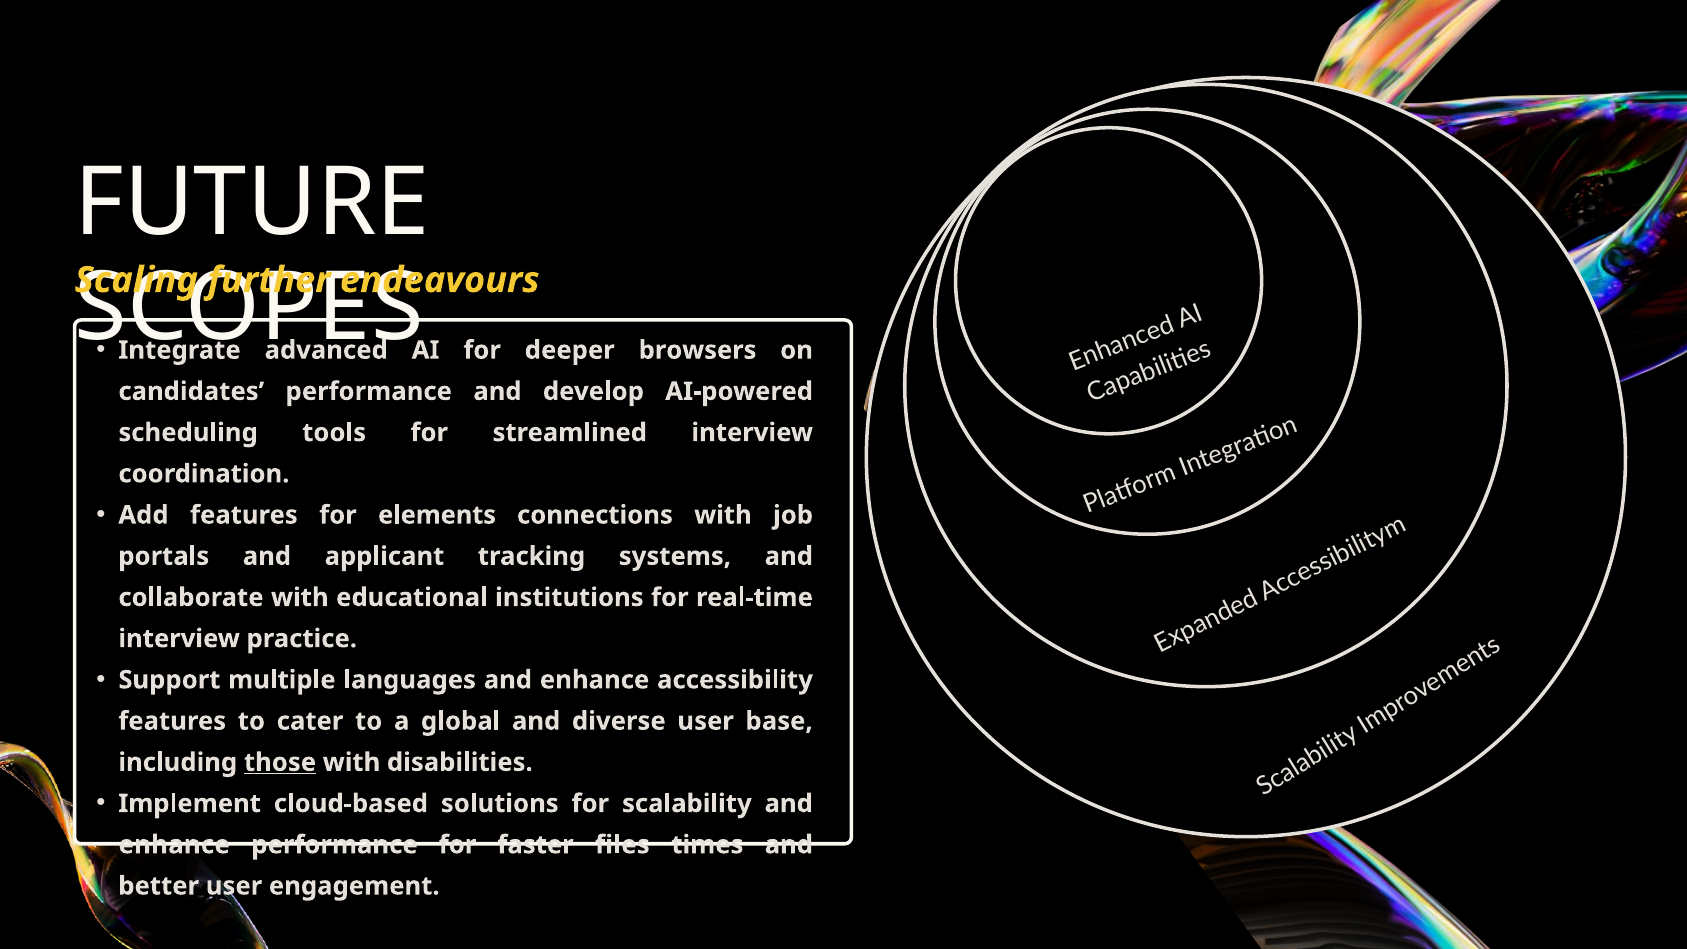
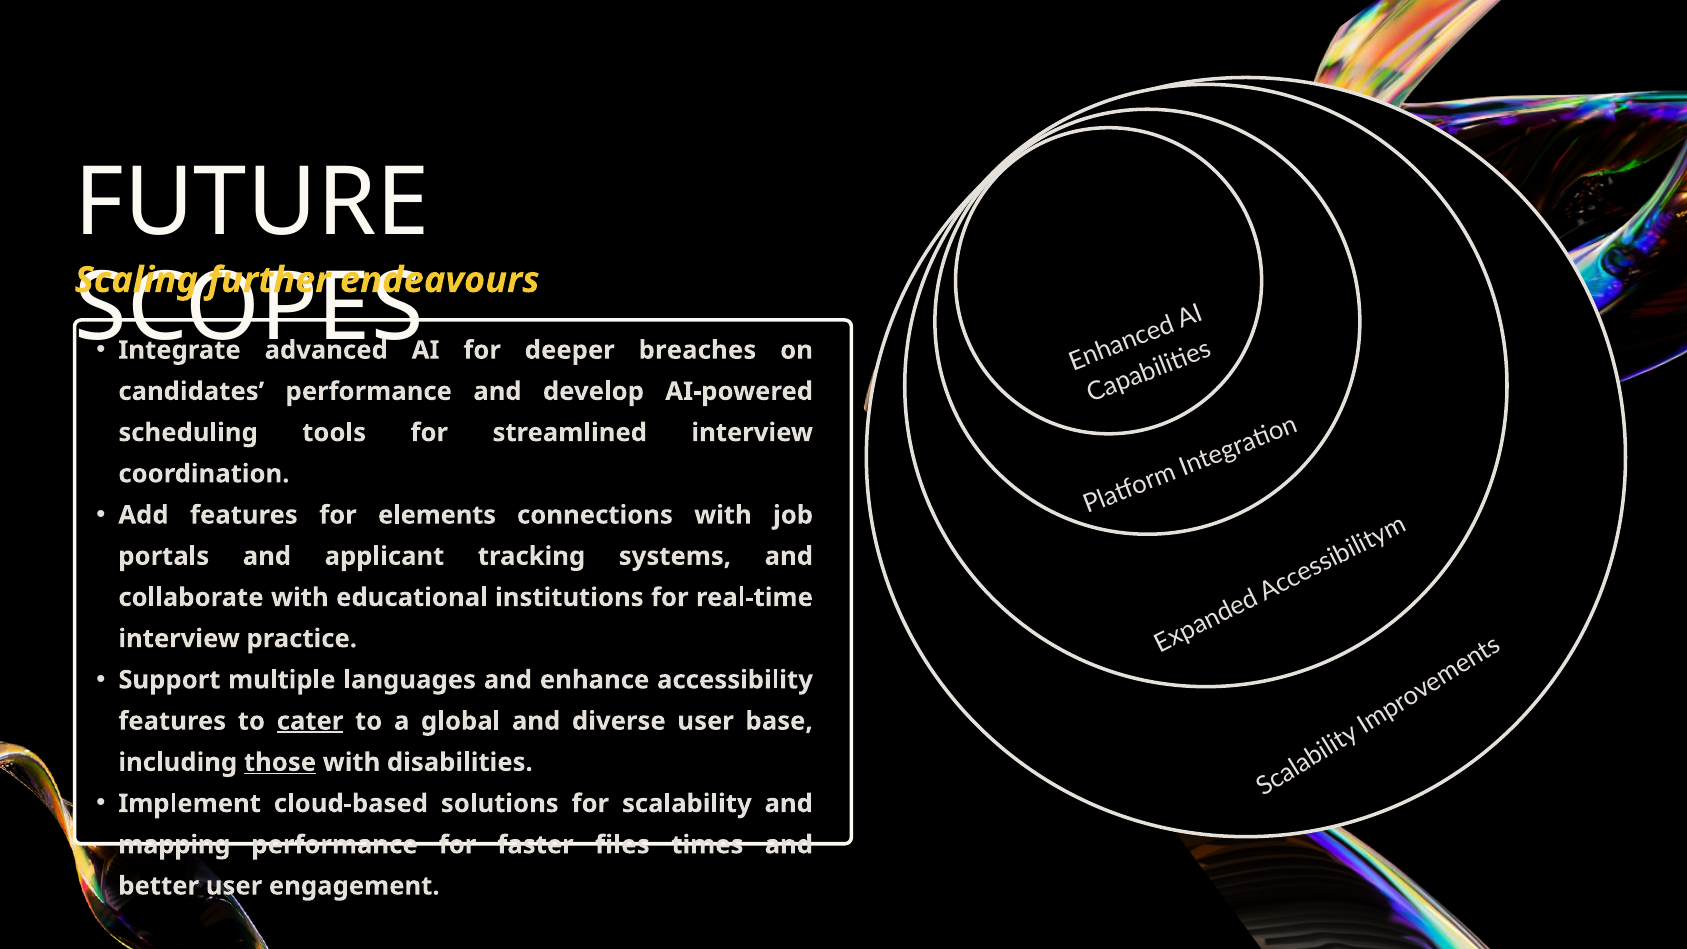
browsers: browsers -> breaches (697, 350)
cater underline: none -> present (310, 721)
enhance: enhance -> mapping (174, 845)
